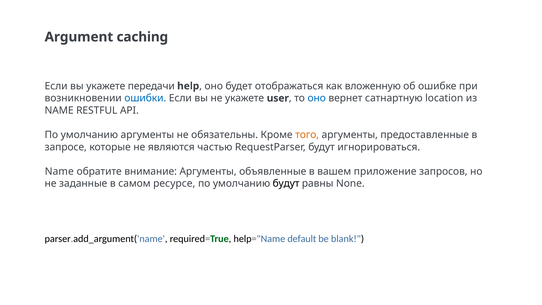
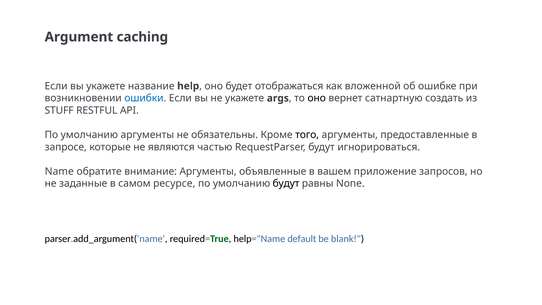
передачи: передачи -> название (151, 86)
вложенную: вложенную -> вложенной (373, 86)
user: user -> args (278, 98)
оно colour: blue -> black (317, 98)
location: location -> создать (444, 98)
NAME: NAME -> STUFF (59, 110)
того colour: orange -> black (307, 135)
